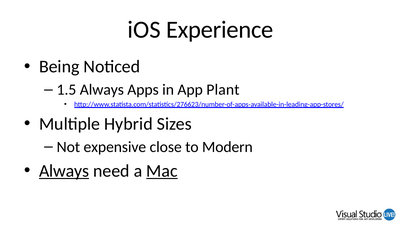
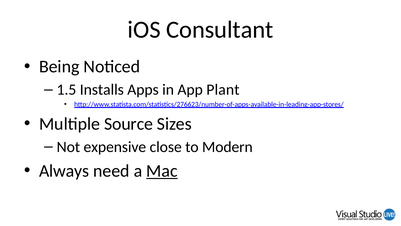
Experience: Experience -> Consultant (220, 30)
1.5 Always: Always -> Installs (102, 90)
Hybrid: Hybrid -> Source (129, 124)
Always underline: present -> none (64, 170)
